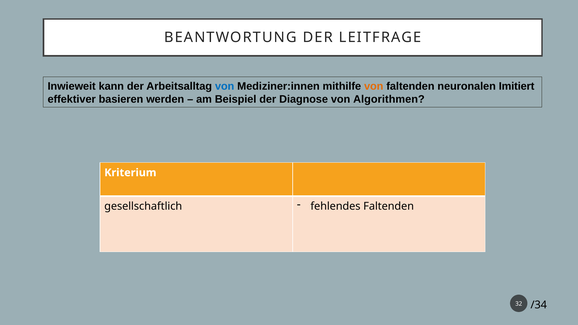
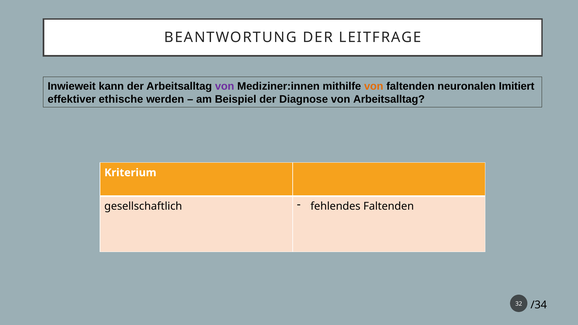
von colour: blue -> purple (225, 86)
basieren: basieren -> ethische (121, 99)
von Algorithmen: Algorithmen -> Arbeitsalltag (389, 99)
